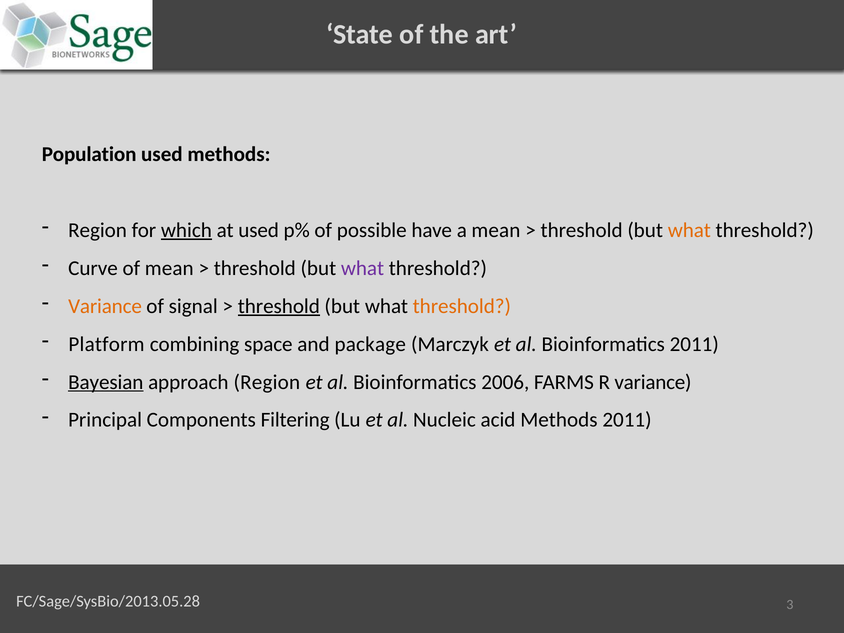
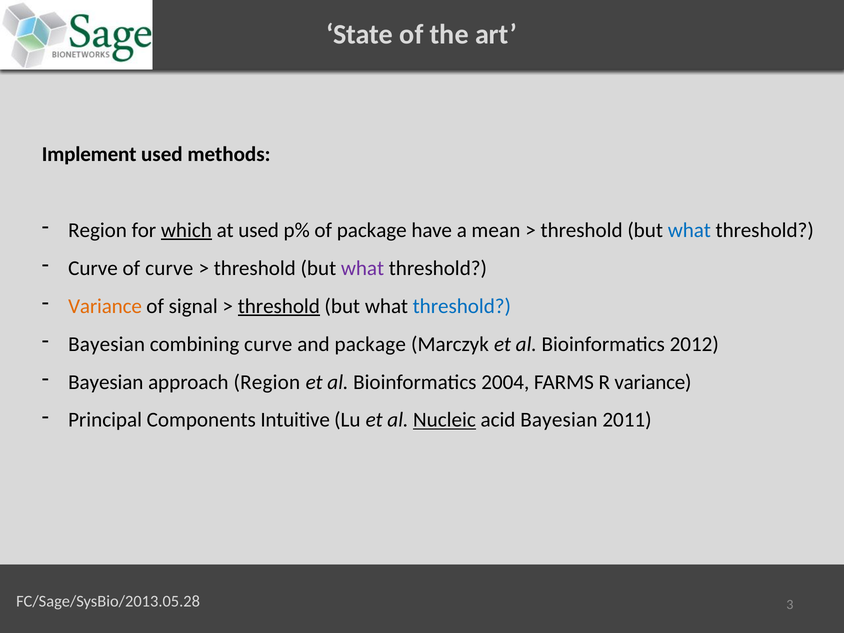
Population: Population -> Implement (89, 154)
of possible: possible -> package (372, 230)
what colour: orange -> blue (689, 230)
of mean: mean -> curve (169, 268)
threshold colour: orange -> blue (462, 306)
Platform: Platform -> Bayesian (107, 344)
combining space: space -> curve (268, 344)
Bioinformatics 2011: 2011 -> 2012 (694, 344)
Bayesian underline: present -> none (106, 382)
2006: 2006 -> 2004 (505, 382)
Filtering: Filtering -> Intuitive (295, 420)
Nucleic underline: none -> present (444, 420)
acid Methods: Methods -> Bayesian (559, 420)
